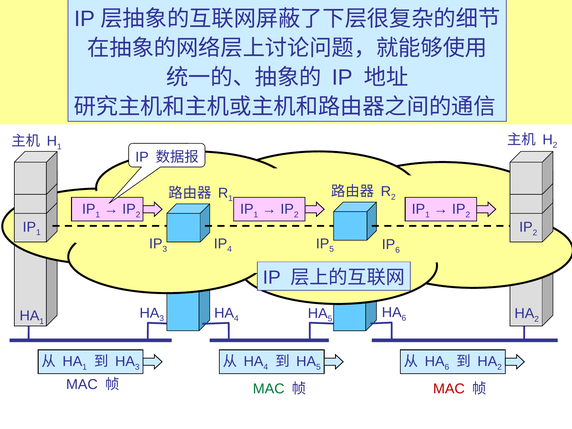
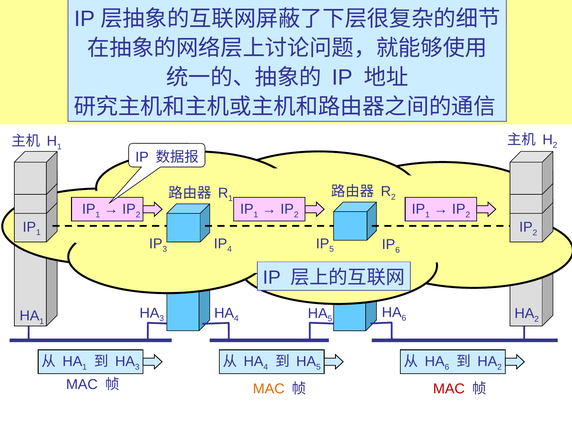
MAC colour: green -> orange (269, 389)
